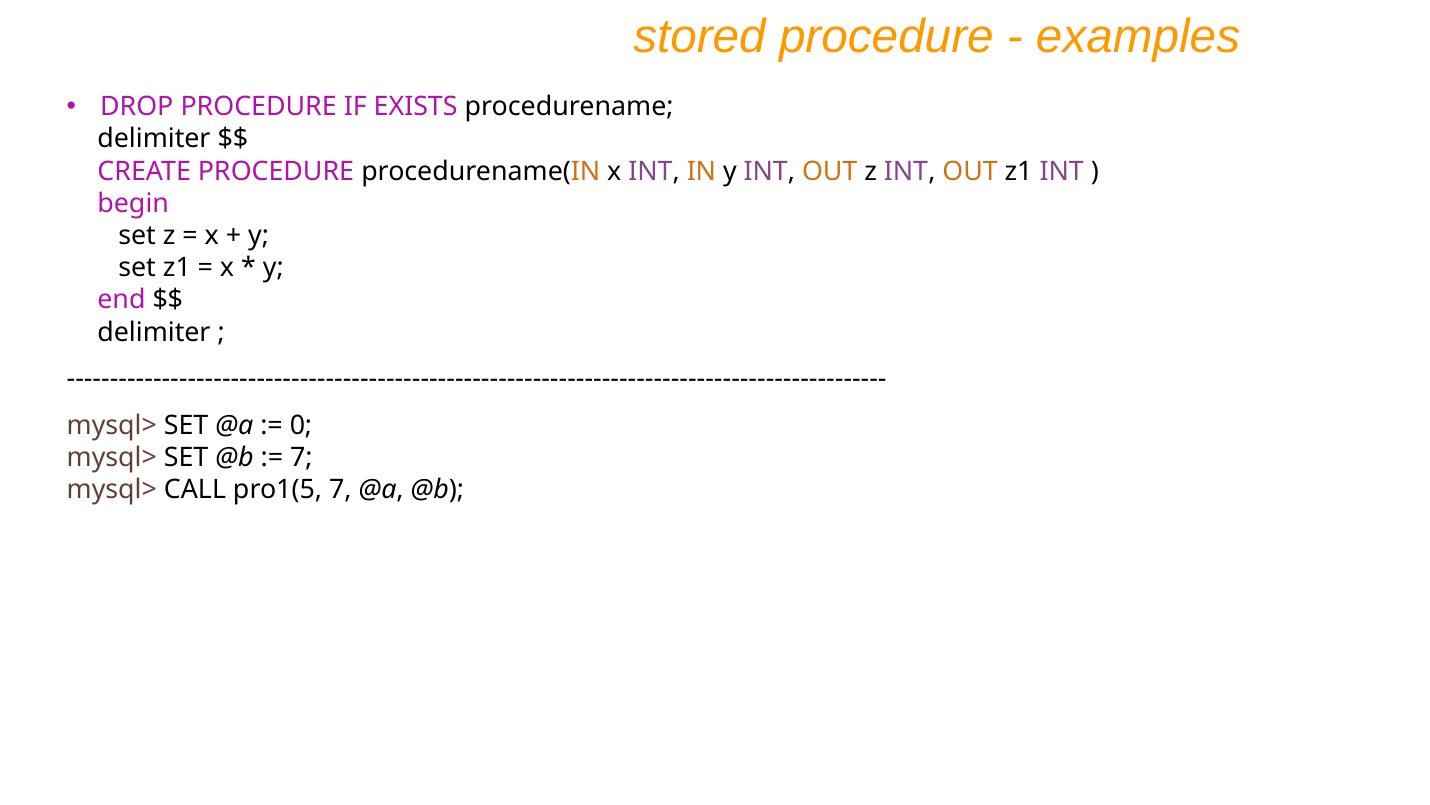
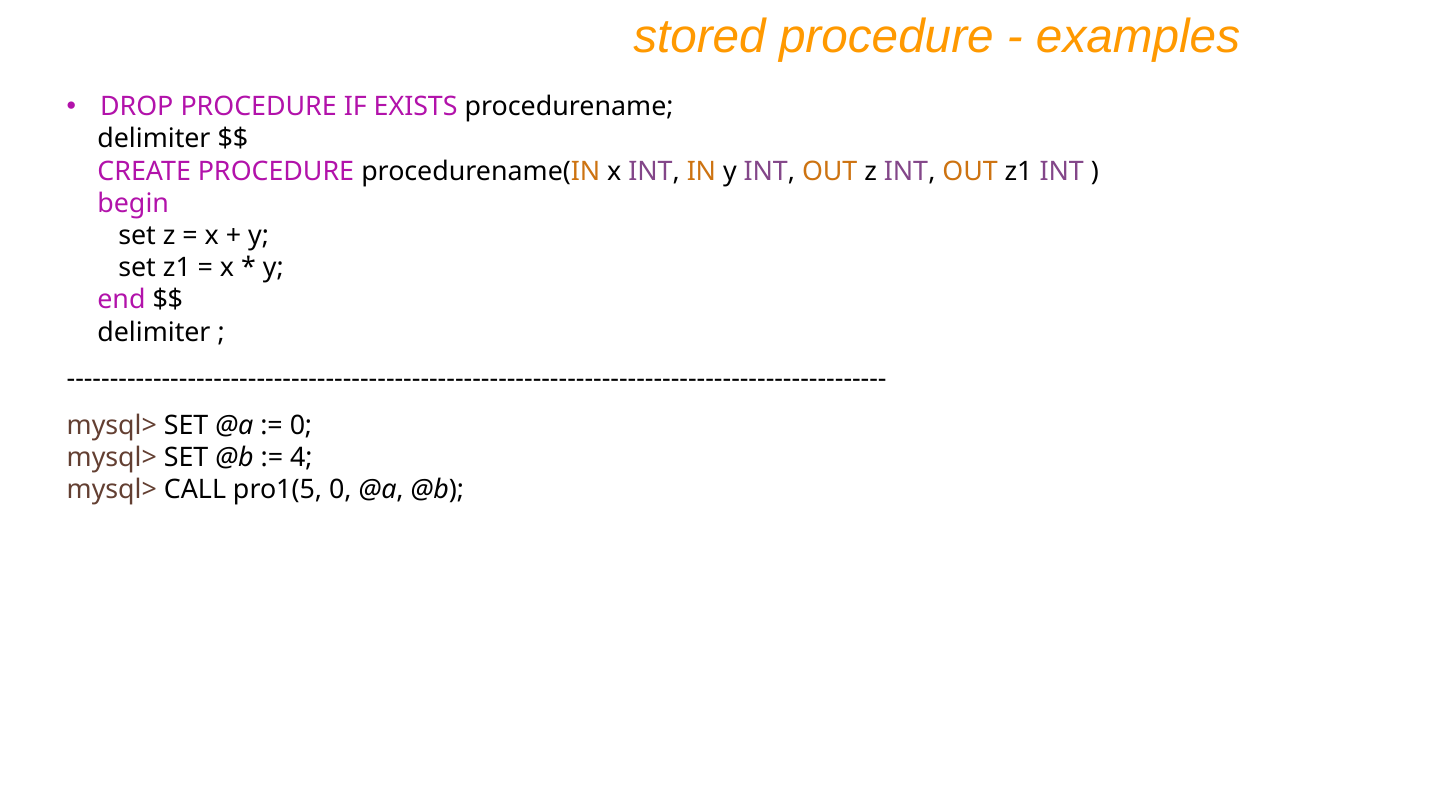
7: 7 -> 4 (301, 457)
pro1(5 7: 7 -> 0 (340, 489)
